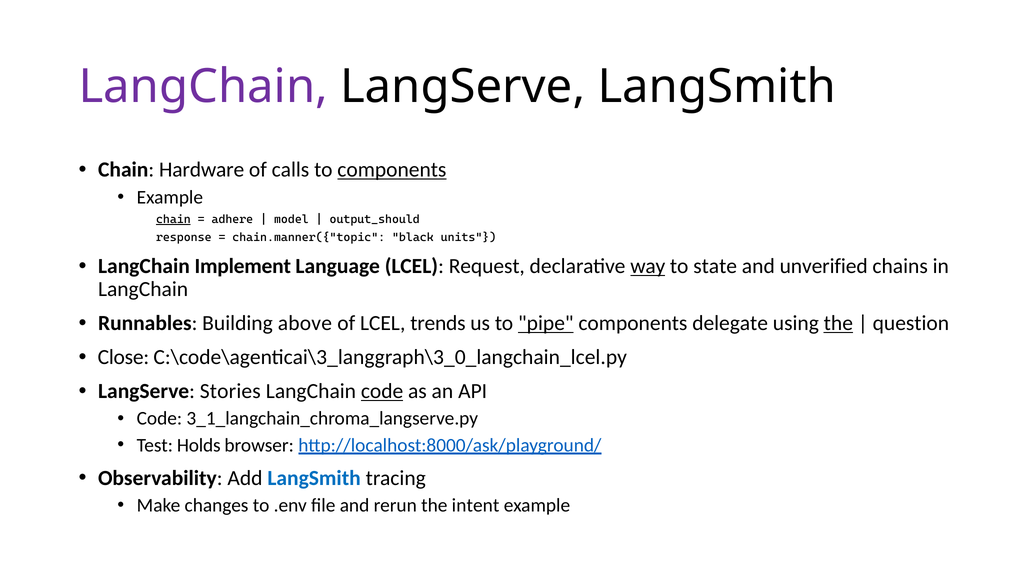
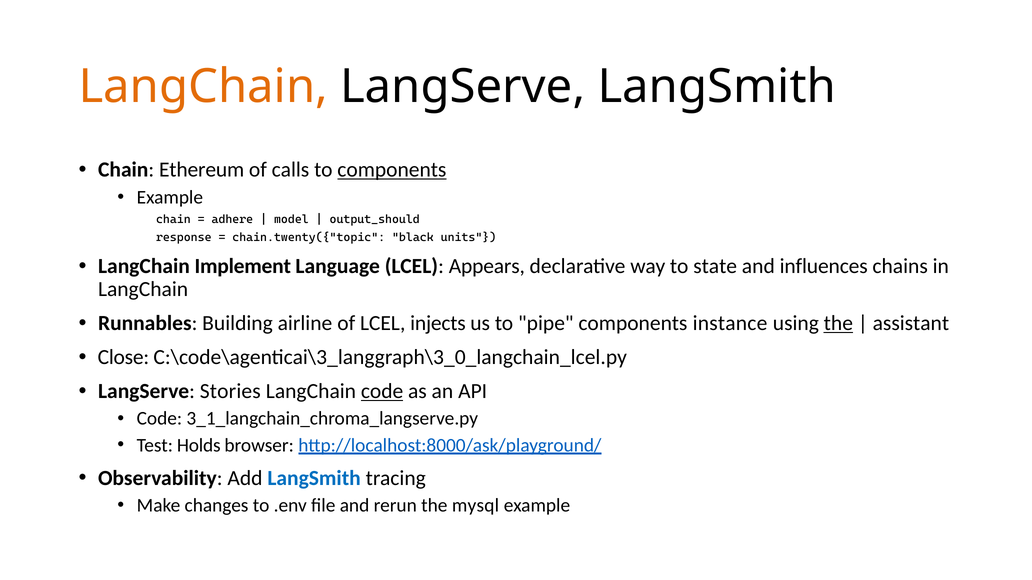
LangChain colour: purple -> orange (203, 87)
Hardware: Hardware -> Ethereum (202, 170)
chain underline: present -> none (173, 220)
chain.manner({"topic: chain.manner({"topic -> chain.twenty({"topic (309, 238)
Request: Request -> Appears (487, 266)
way underline: present -> none (648, 266)
unverified: unverified -> influences (824, 266)
above: above -> airline (305, 324)
trends: trends -> injects (438, 324)
pipe underline: present -> none (546, 324)
delegate: delegate -> instance (730, 324)
question: question -> assistant (911, 324)
intent: intent -> mysql (476, 506)
